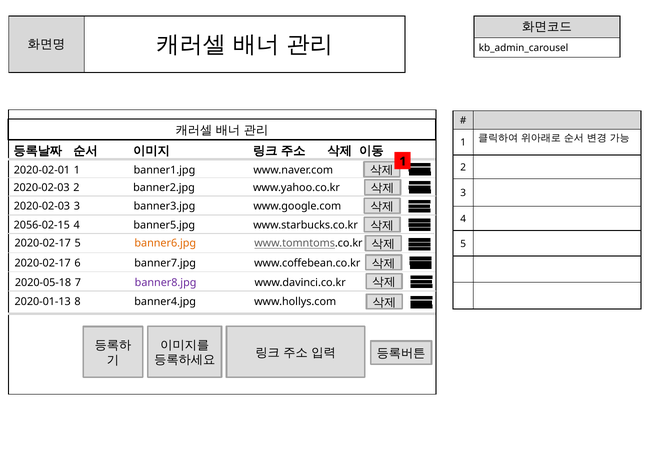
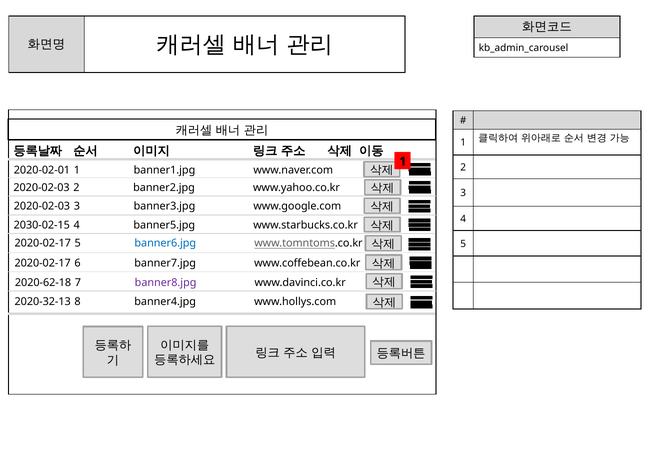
2056-02-15: 2056-02-15 -> 2030-02-15 (42, 225)
banner6.jpg colour: orange -> blue (165, 244)
2020-05-18: 2020-05-18 -> 2020-62-18 (43, 283)
2020-01-13: 2020-01-13 -> 2020-32-13 (43, 302)
